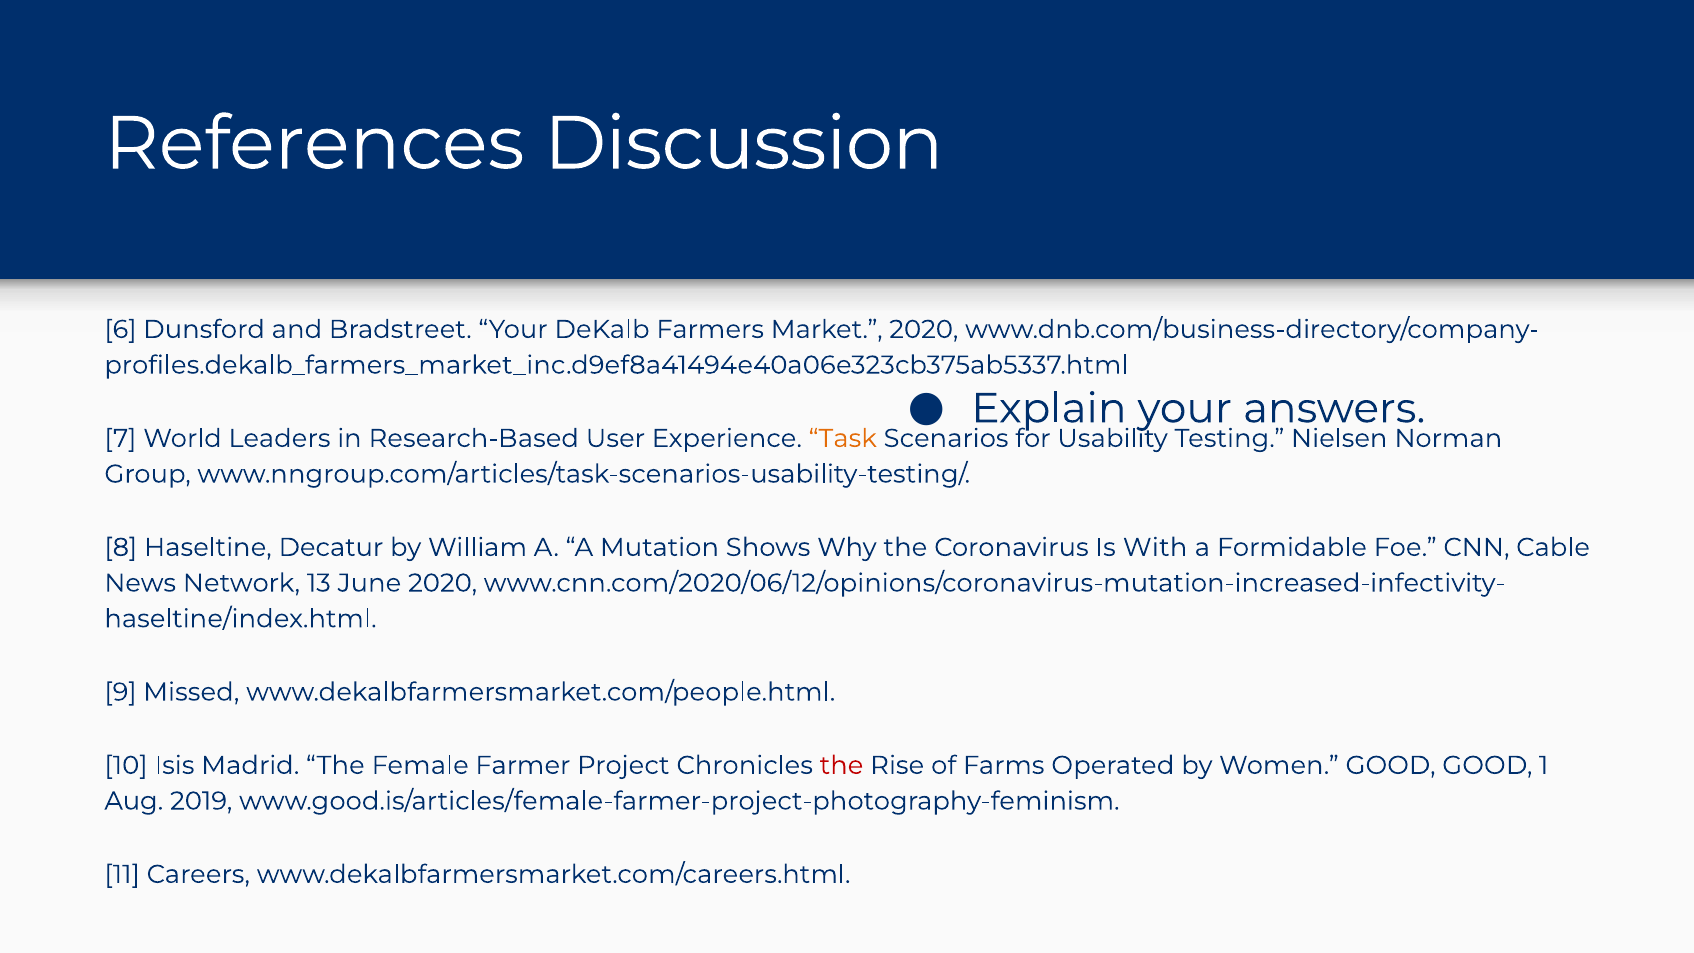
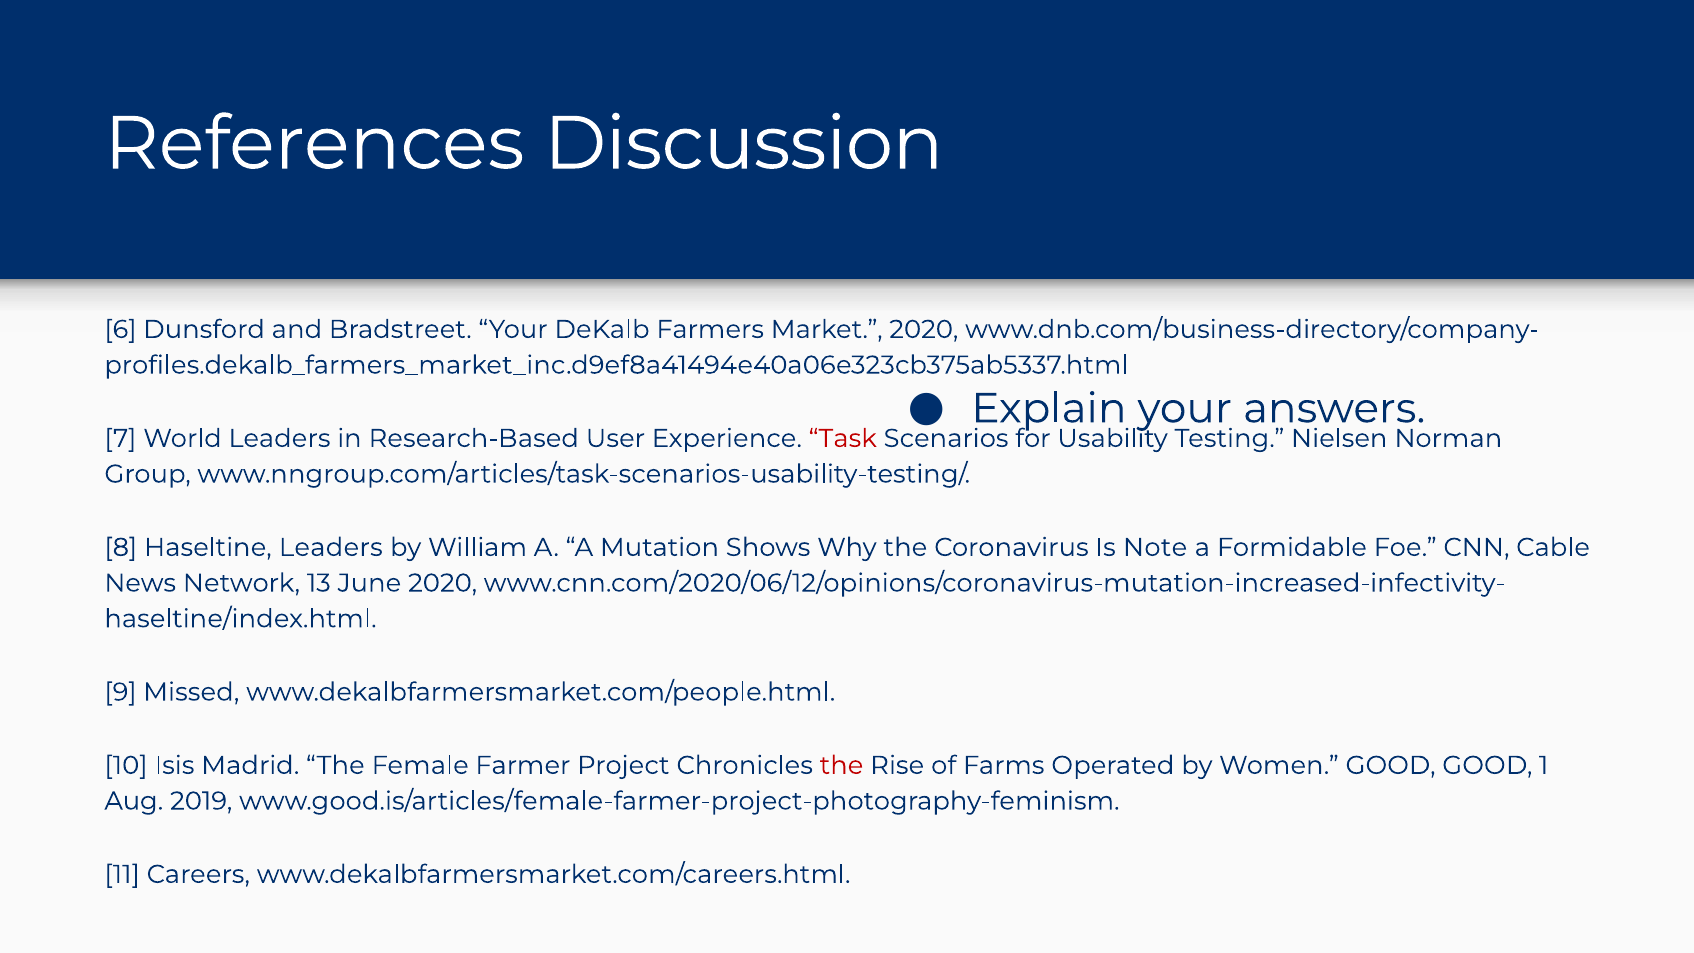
Task colour: orange -> red (843, 438)
Haseltine Decatur: Decatur -> Leaders (331, 547)
With: With -> Note (1155, 547)
